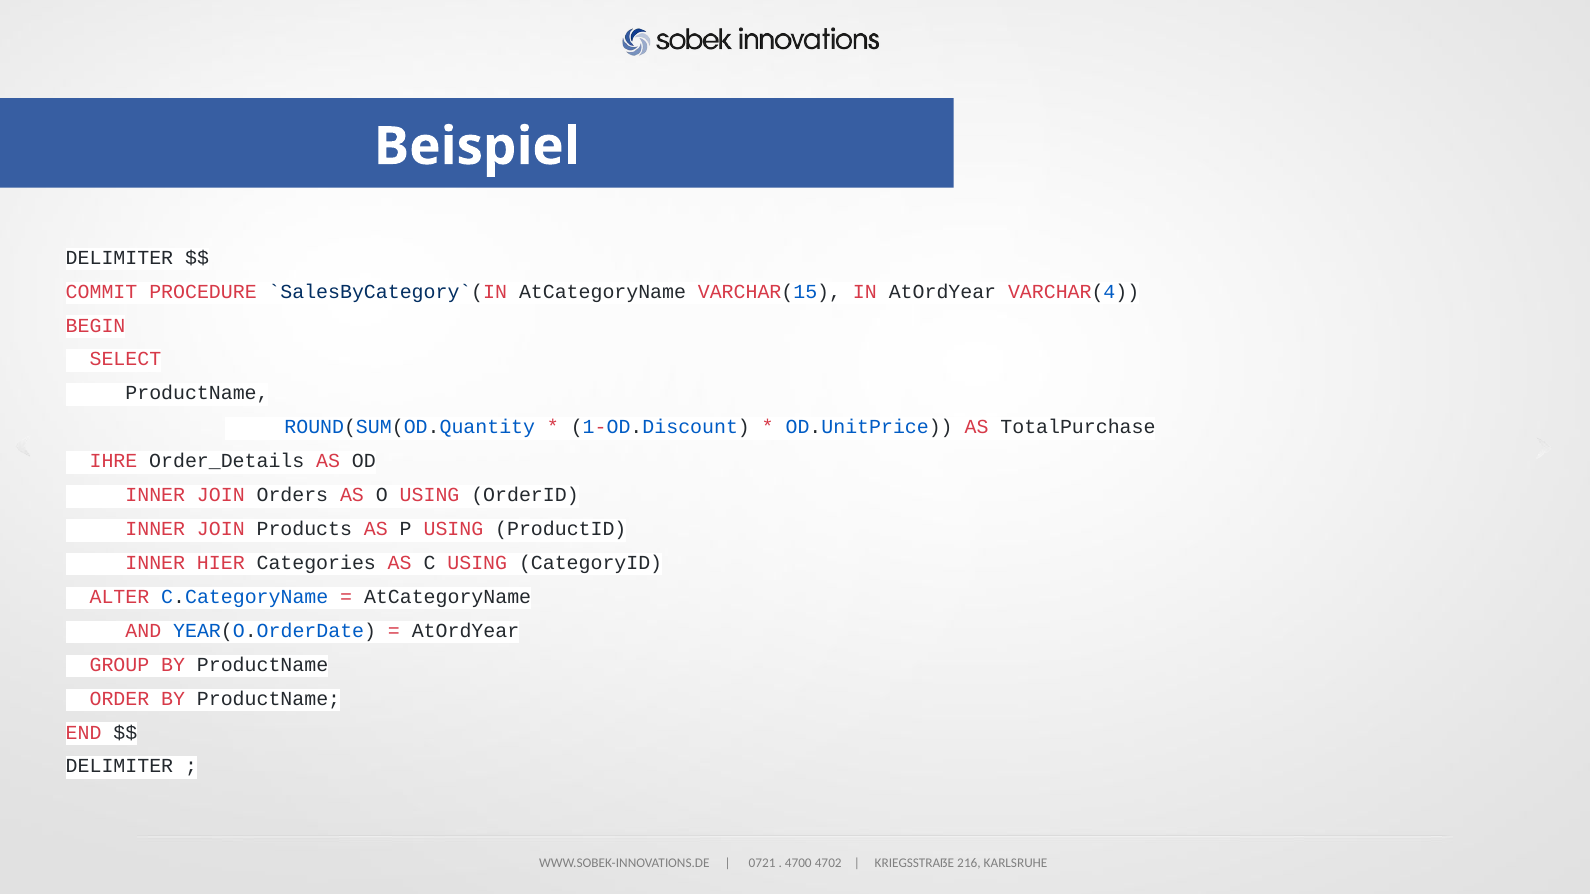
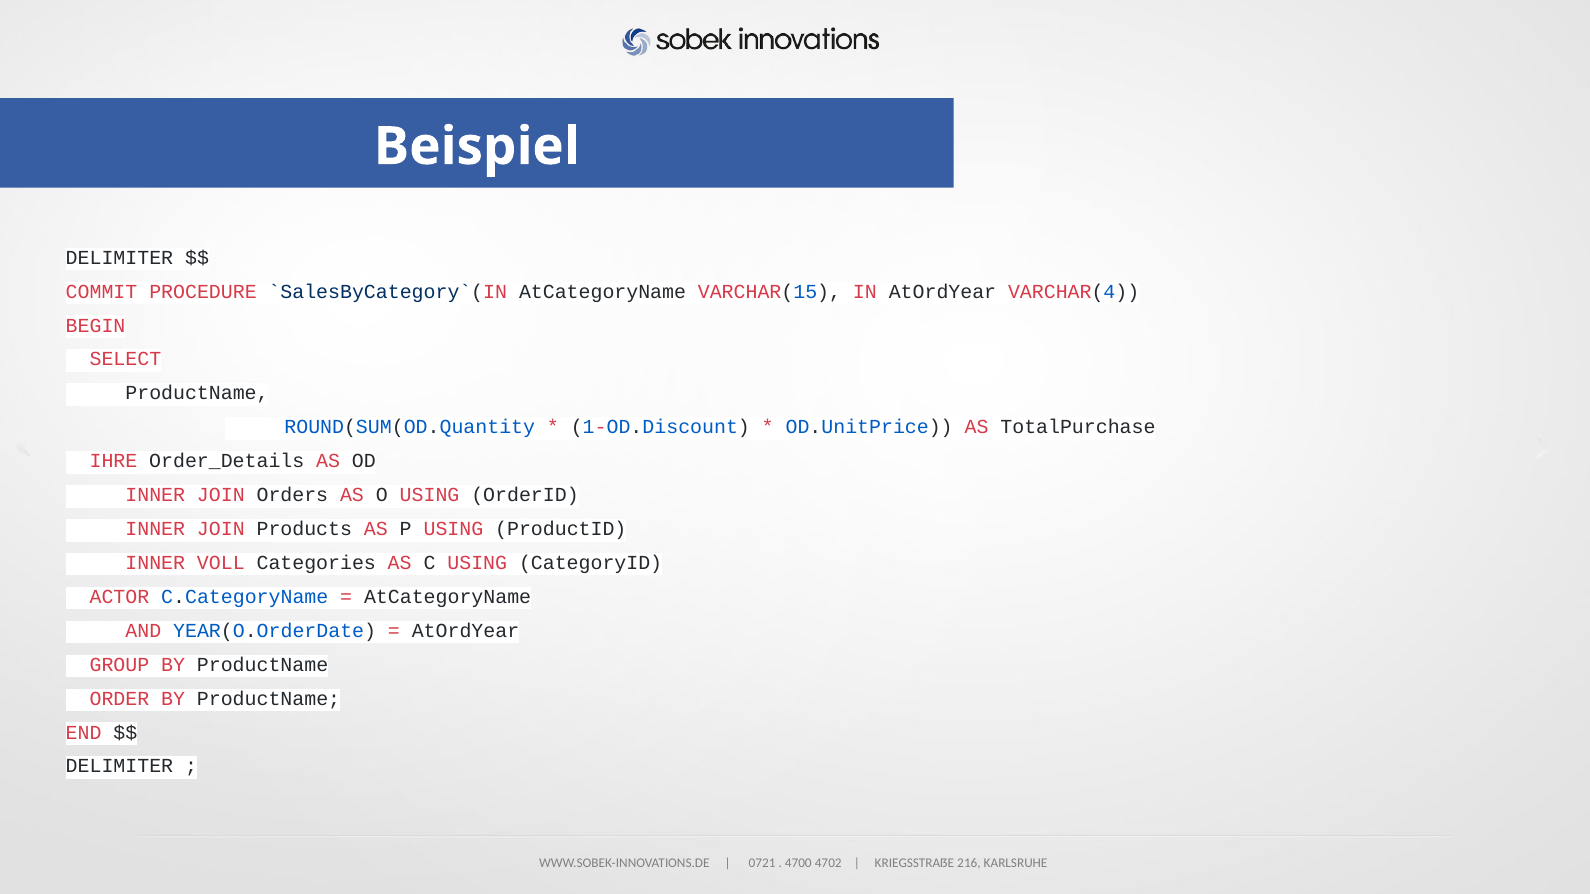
HIER: HIER -> VOLL (221, 563)
ALTER: ALTER -> ACTOR (119, 597)
